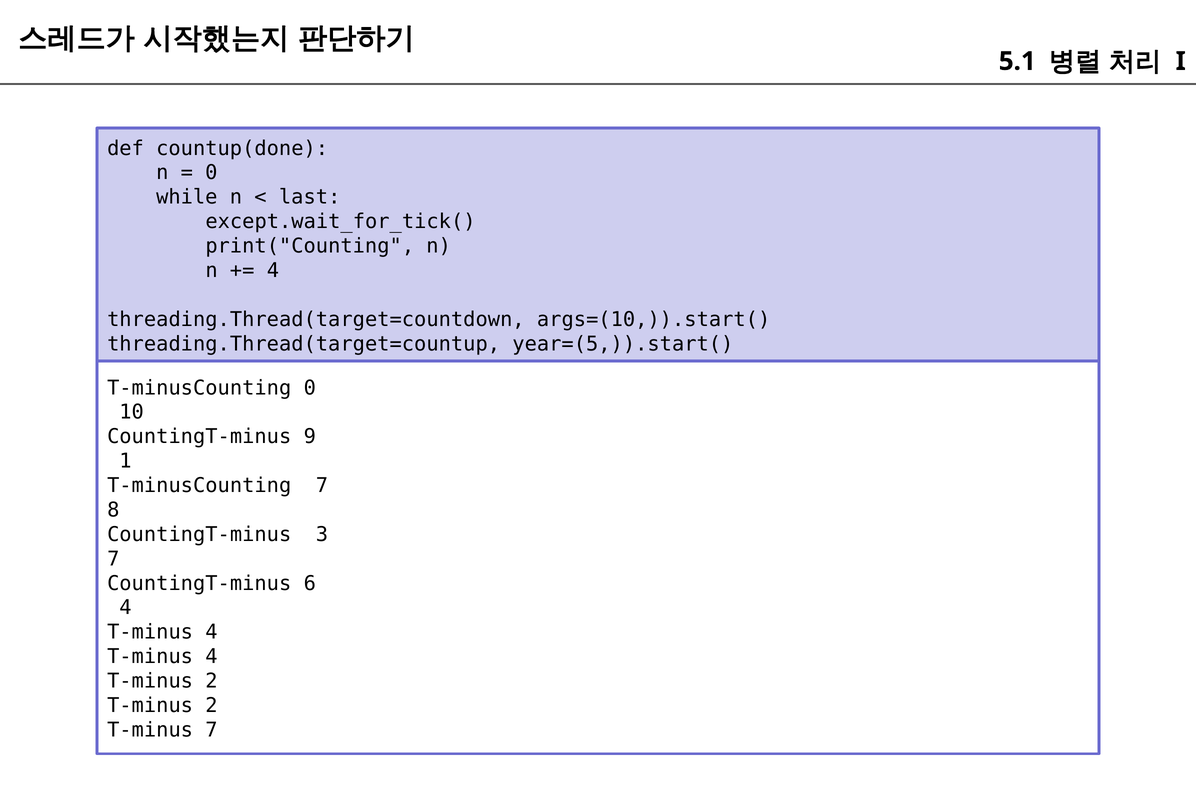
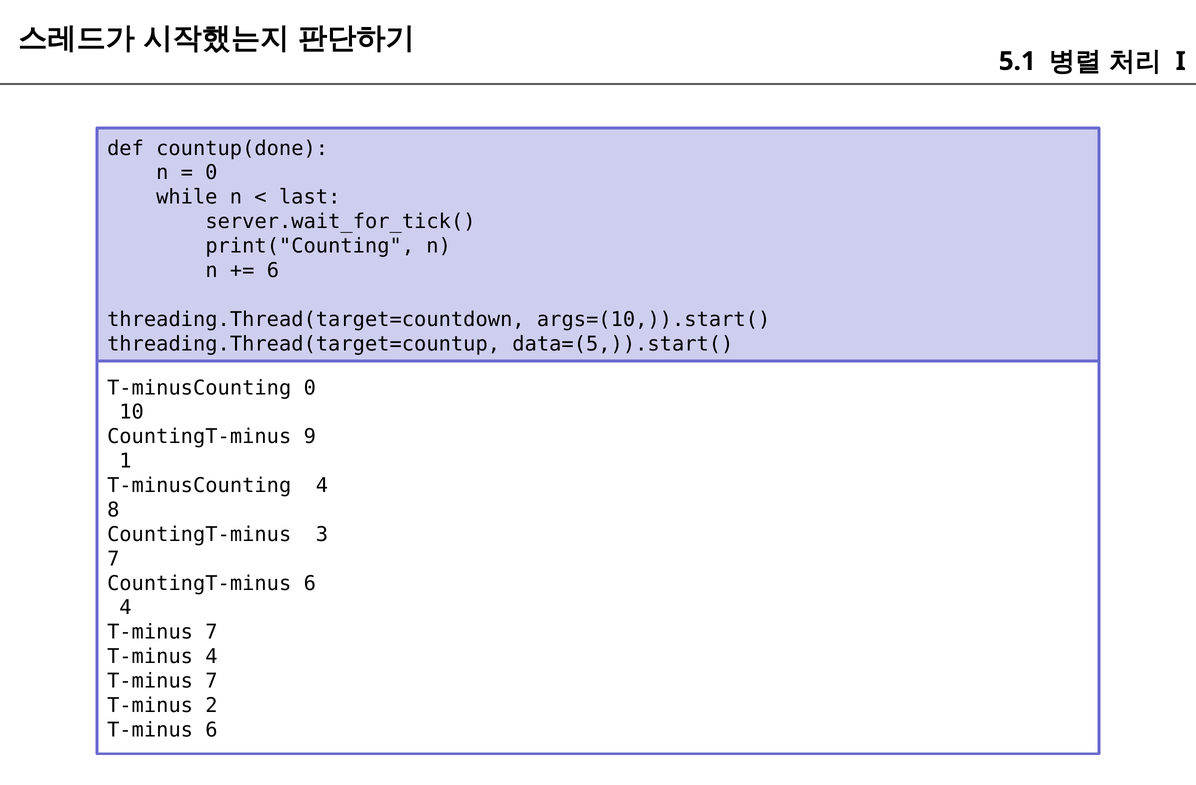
except.wait_for_tick(: except.wait_for_tick( -> server.wait_for_tick( (340, 222)
4: 4 -> 6 (273, 271)
year=(5,)).start(: year=(5,)).start( -> data=(5,)).start( (623, 344)
T-minusCounting 7: 7 -> 4 (322, 486)
4: 4 -> 7 (211, 633)
2: 2 -> 7 (211, 682)
T-minus 7: 7 -> 6 (211, 730)
